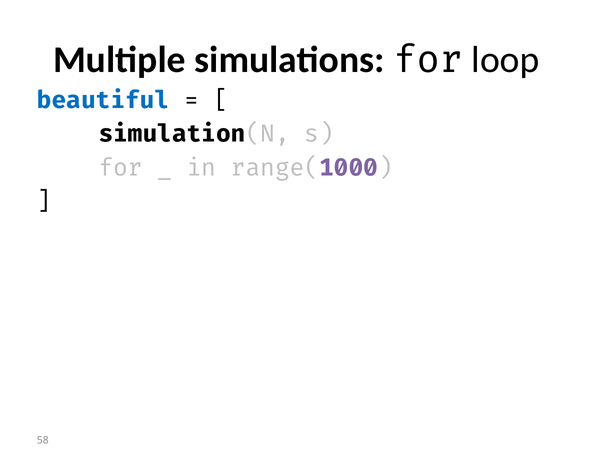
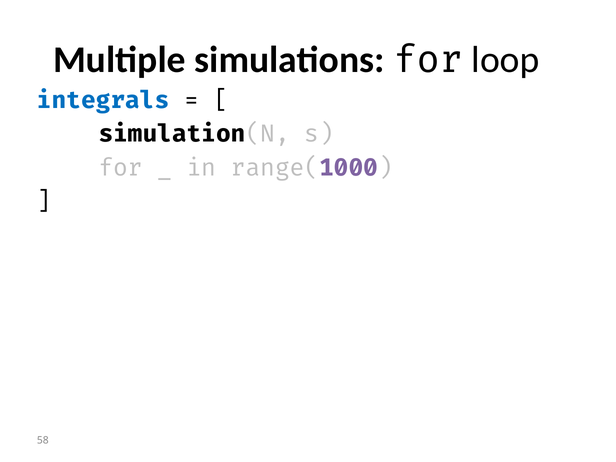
beautiful: beautiful -> integrals (103, 100)
